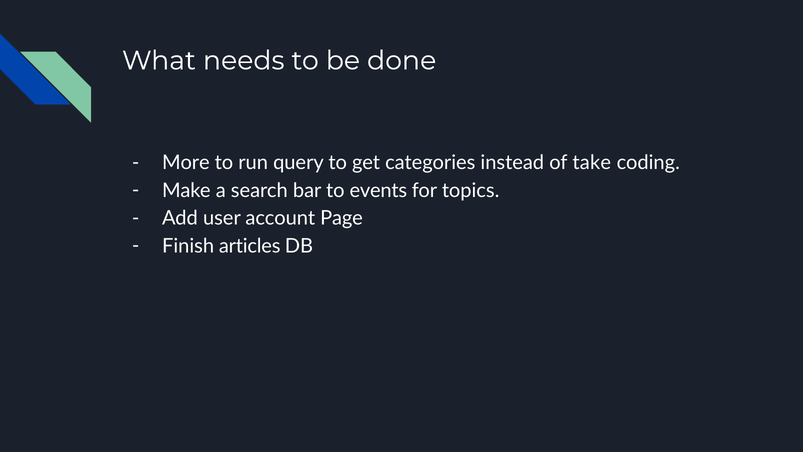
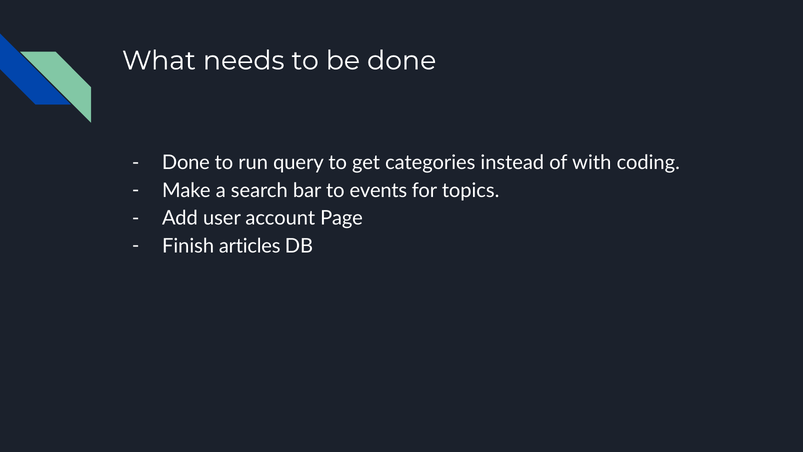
More: More -> Done (186, 163)
take: take -> with (592, 163)
